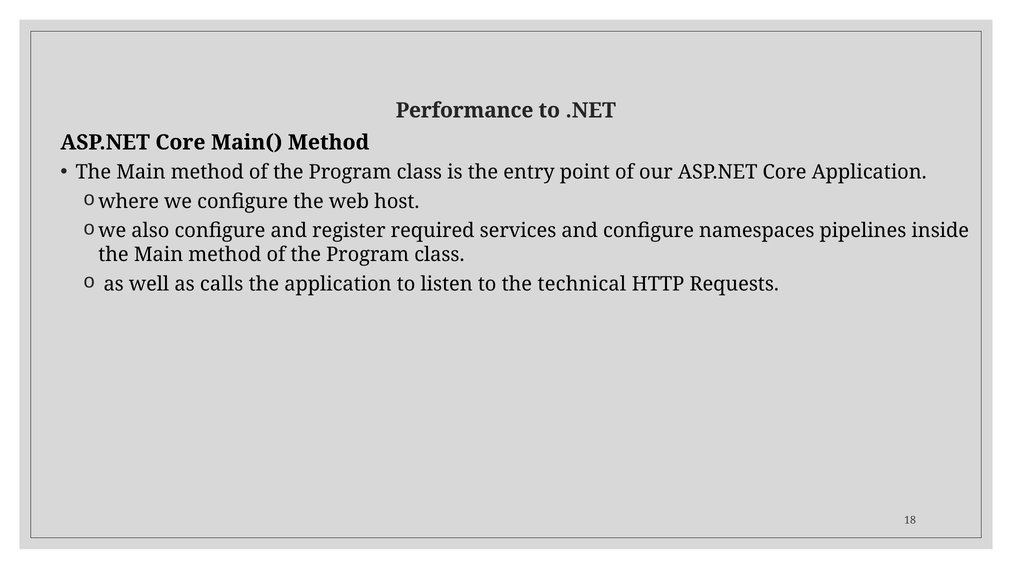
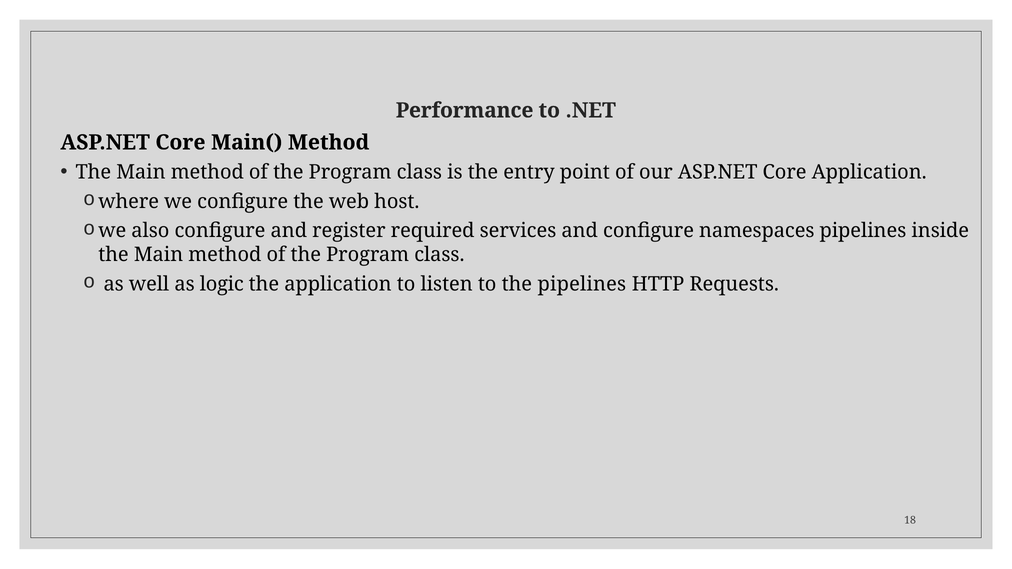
calls: calls -> logic (222, 284)
the technical: technical -> pipelines (582, 284)
